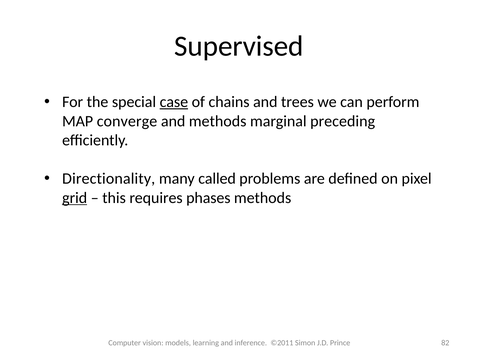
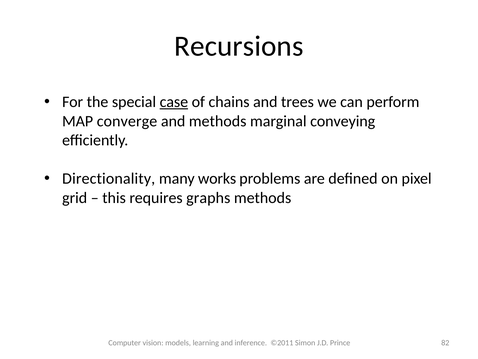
Supervised: Supervised -> Recursions (239, 46)
preceding: preceding -> conveying (343, 121)
called: called -> works (217, 178)
grid underline: present -> none (75, 198)
phases: phases -> graphs (208, 198)
